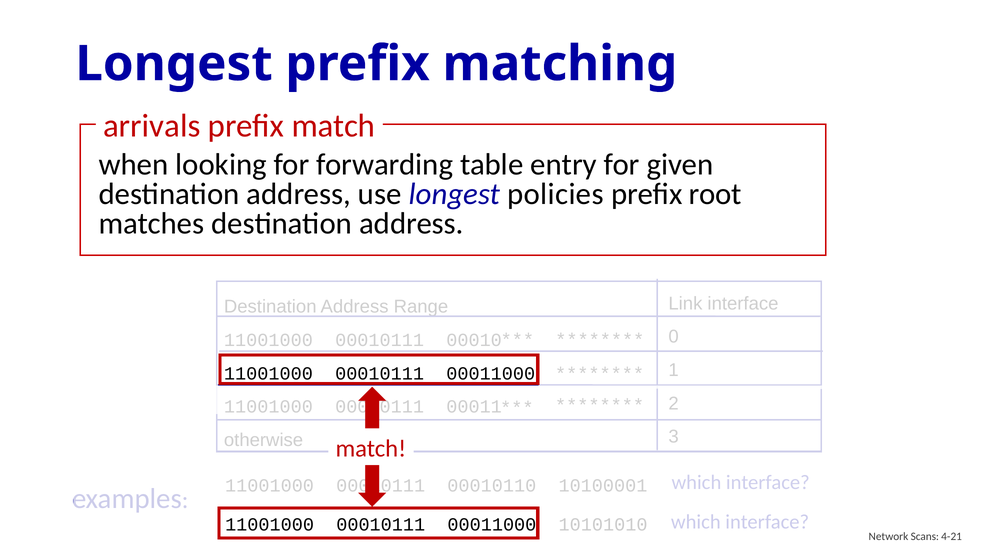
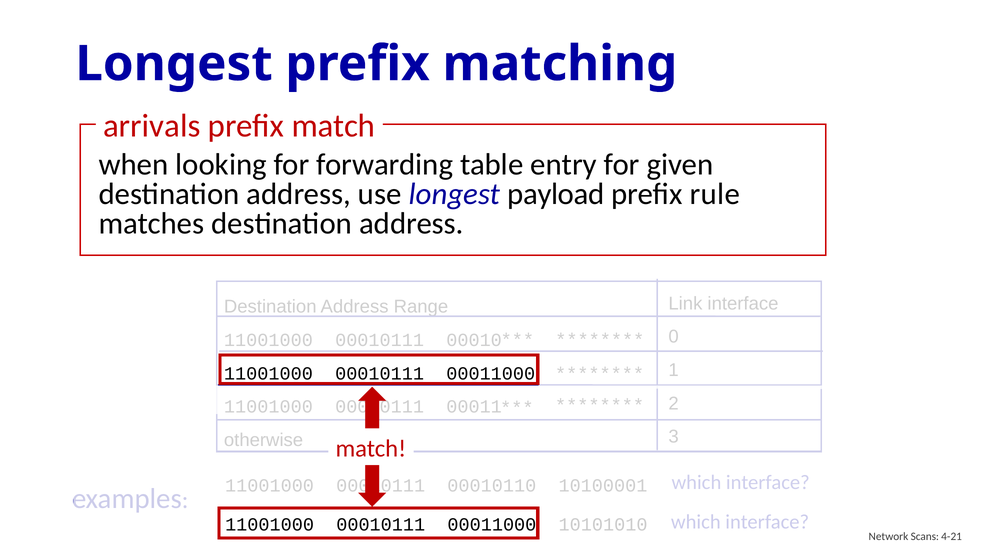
policies: policies -> payload (556, 194)
root: root -> rule (715, 194)
